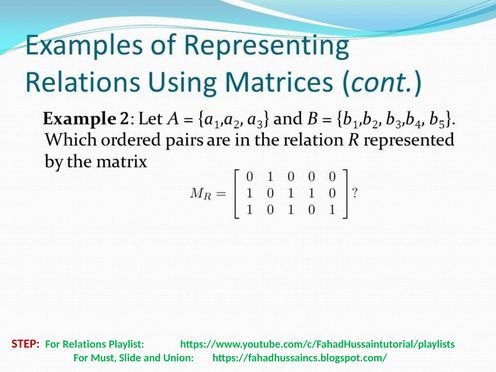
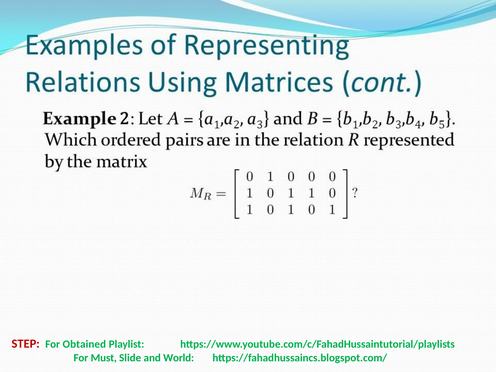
Relations: Relations -> Obtained (84, 344)
Union: Union -> World (179, 358)
